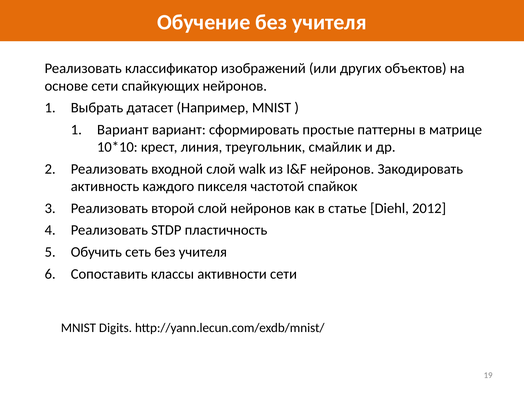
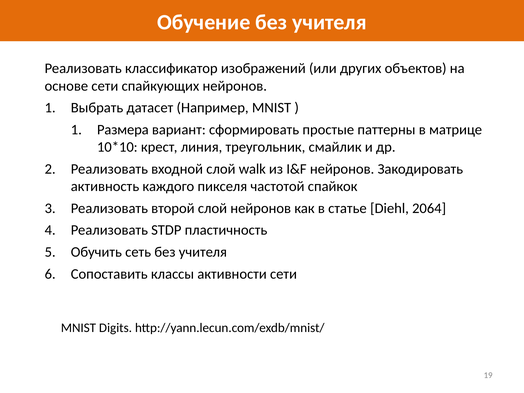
Вариант: Вариант -> Размера (123, 130)
2012: 2012 -> 2064 (429, 208)
